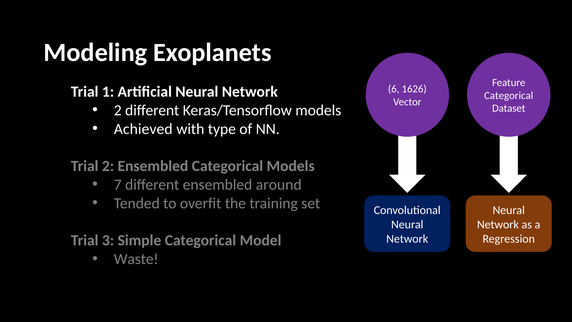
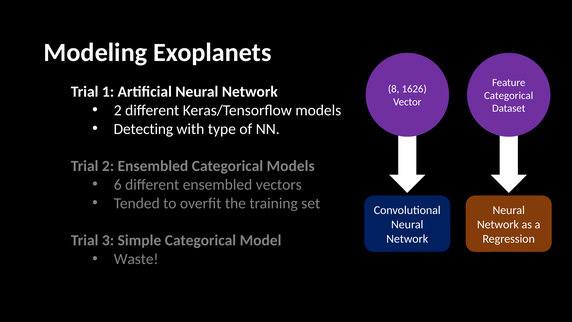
6: 6 -> 8 (394, 89)
Achieved: Achieved -> Detecting (143, 129)
7: 7 -> 6 (118, 185)
around: around -> vectors (279, 185)
